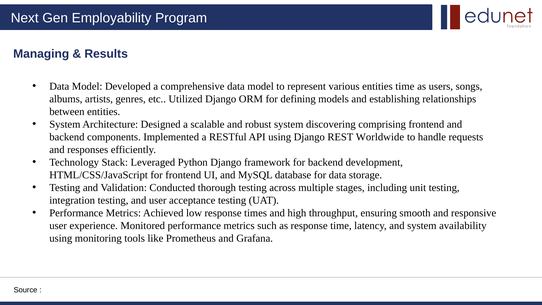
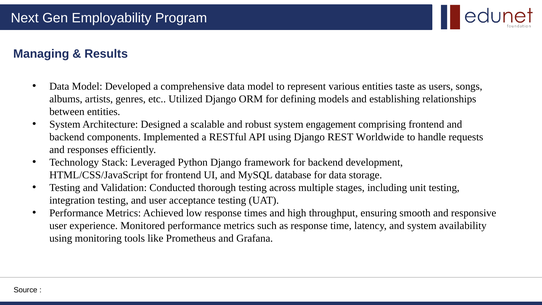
entities time: time -> taste (405, 86)
discovering: discovering -> engagement (331, 124)
